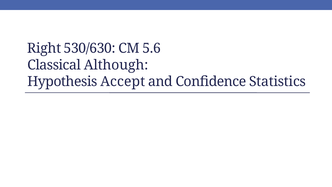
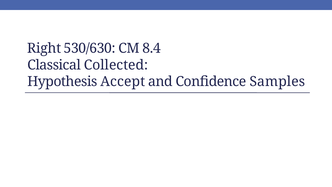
5.6: 5.6 -> 8.4 (152, 48)
Although: Although -> Collected (116, 65)
Statistics: Statistics -> Samples (277, 82)
